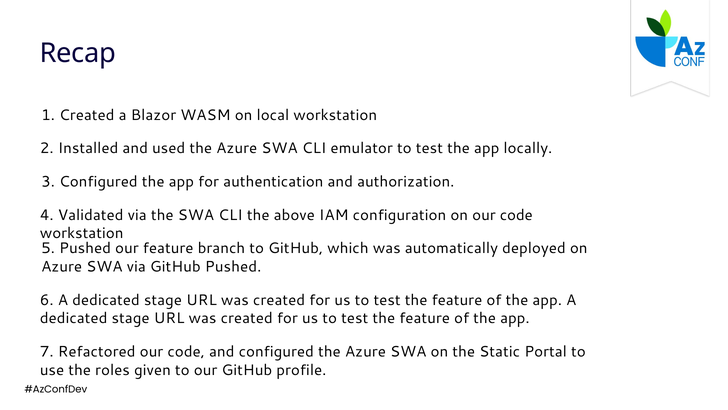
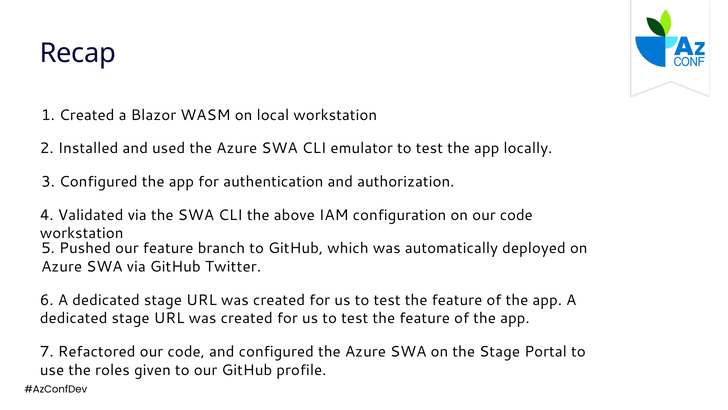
GitHub Pushed: Pushed -> Twitter (233, 266)
the Static: Static -> Stage (500, 351)
